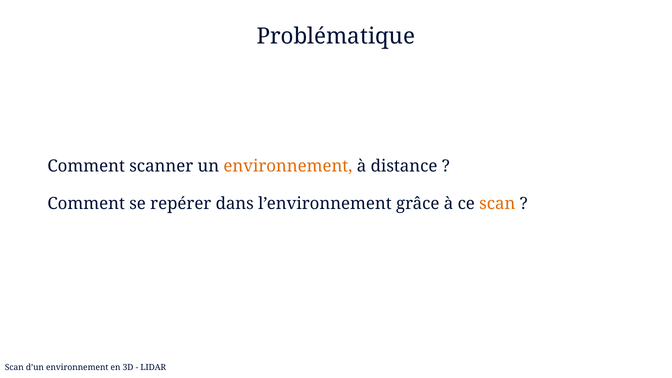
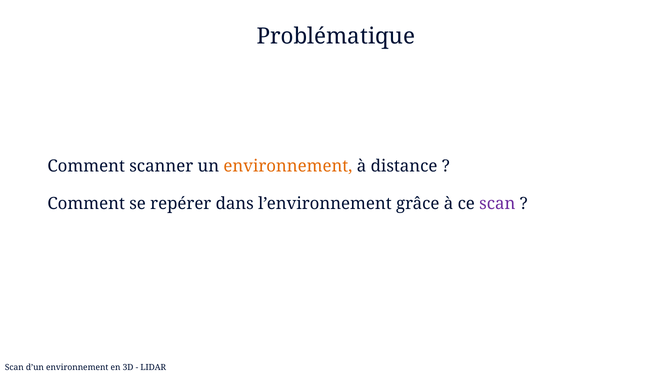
scan colour: orange -> purple (497, 204)
